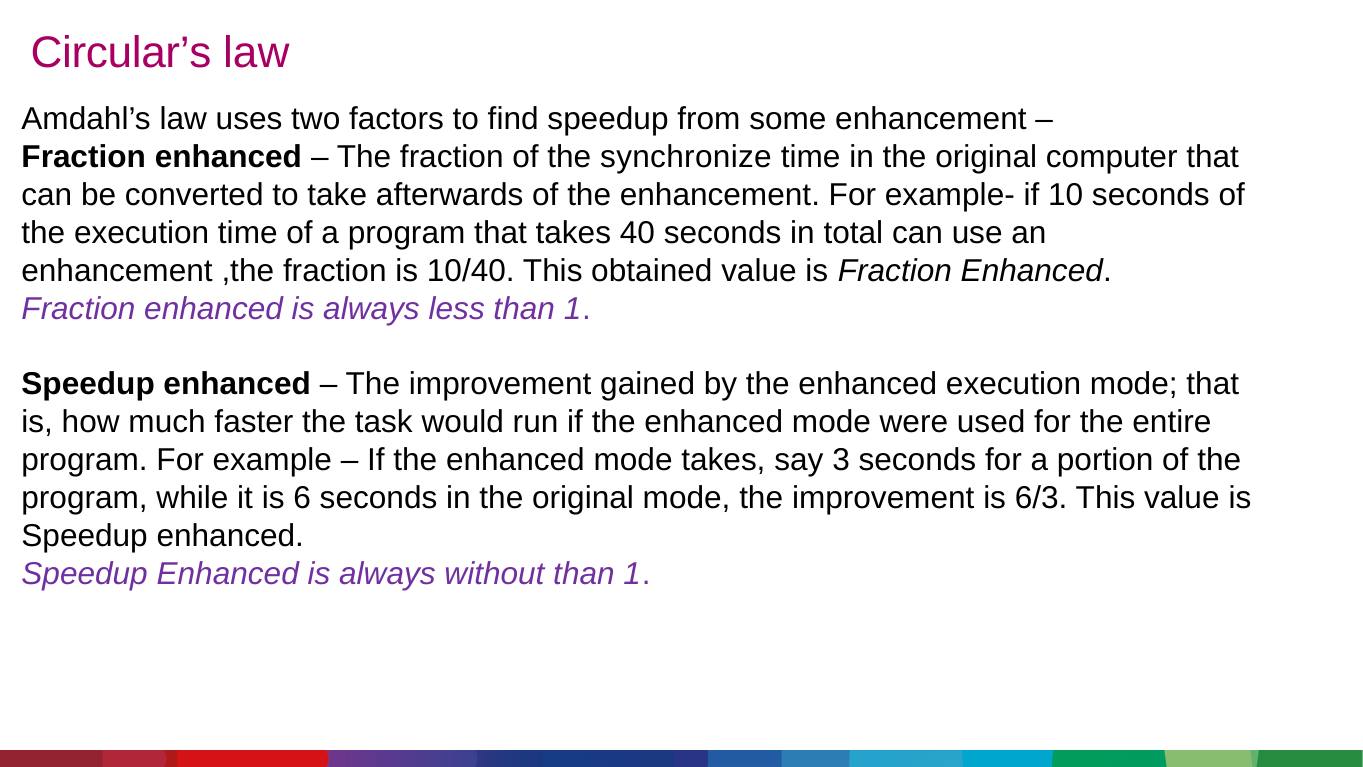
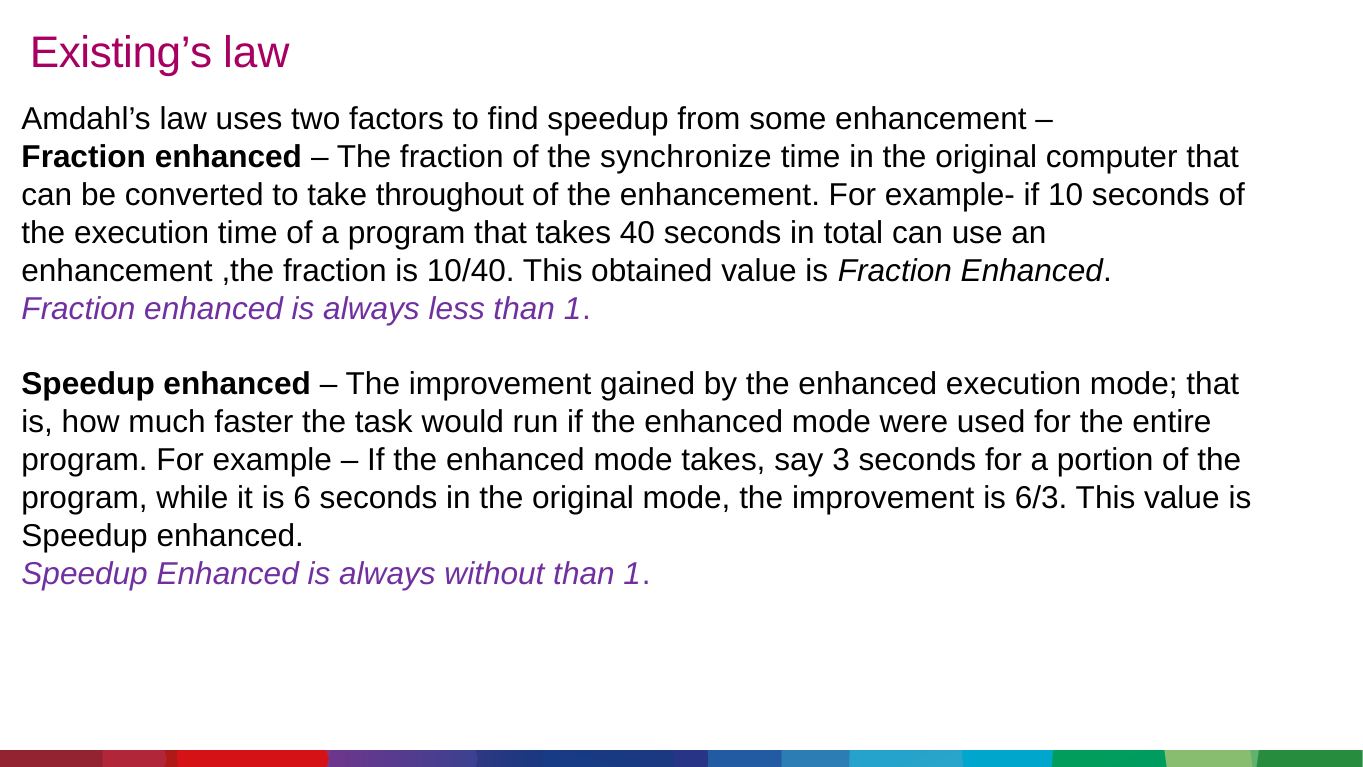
Circular’s: Circular’s -> Existing’s (121, 53)
afterwards: afterwards -> throughout (450, 195)
